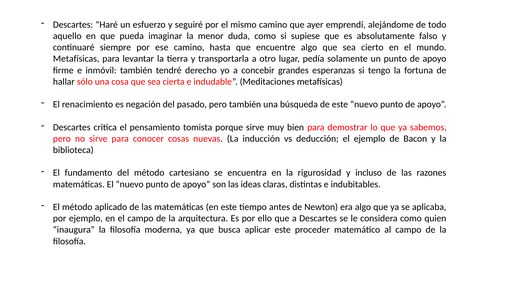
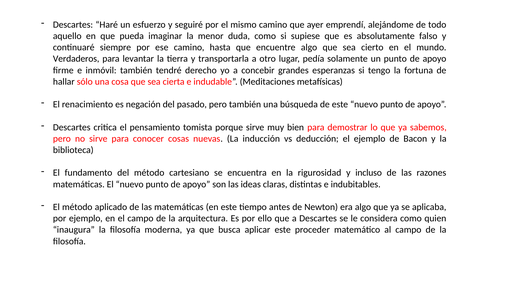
Metafísicas: Metafísicas -> Verdaderos (76, 59)
